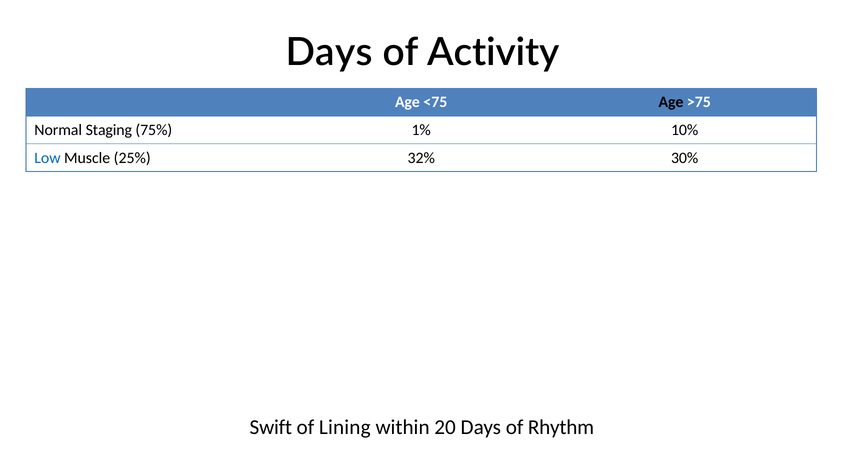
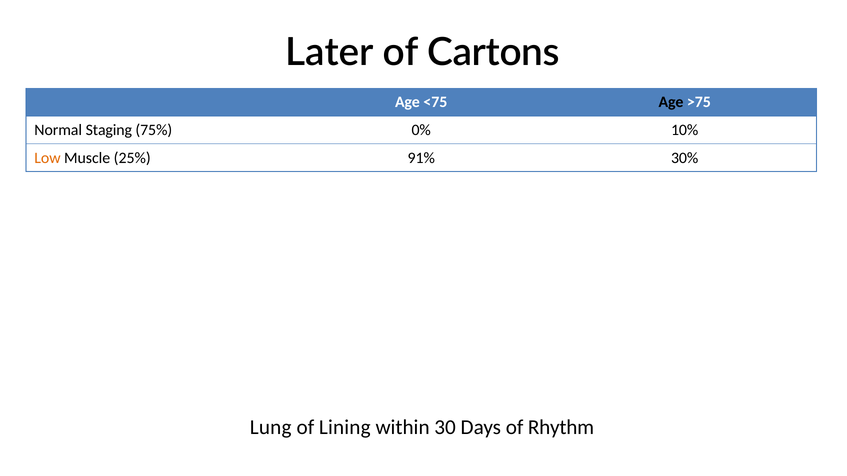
Days: Days -> Later (329, 52)
Activity: Activity -> Cartons (493, 52)
1%: 1% -> 0% (421, 130)
Low colour: blue -> orange (47, 158)
32%: 32% -> 91% (421, 158)
Swift: Swift -> Lung (271, 428)
20: 20 -> 30 (445, 428)
